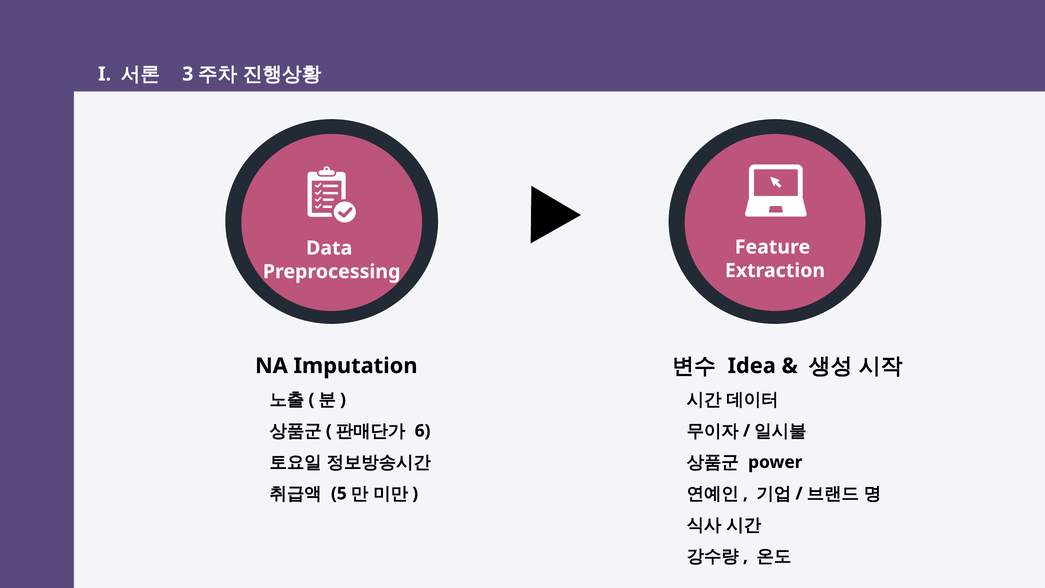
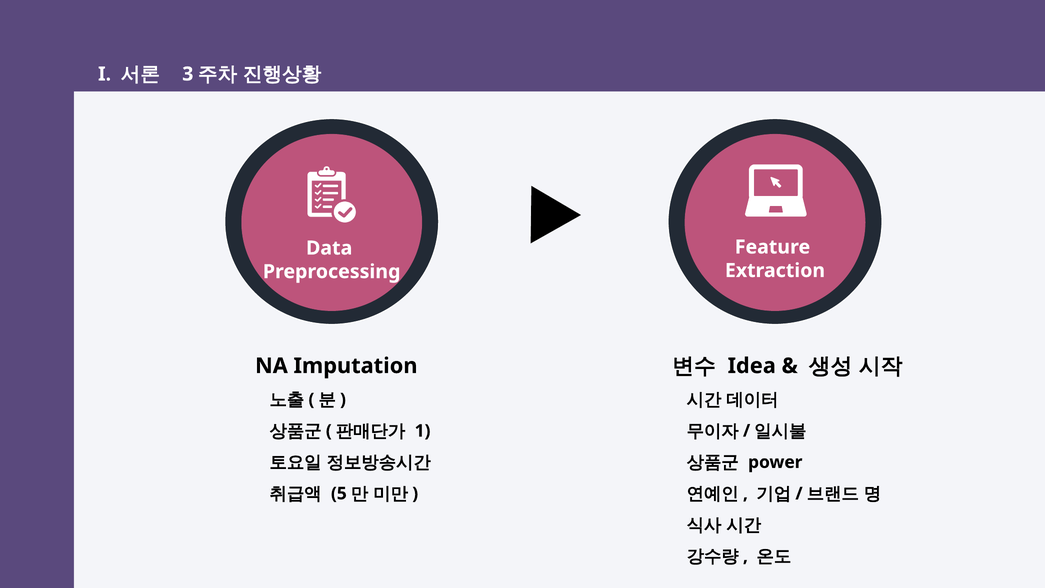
6: 6 -> 1 (423, 431)
